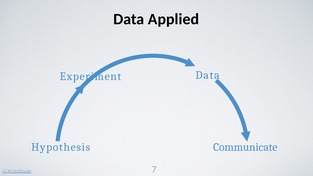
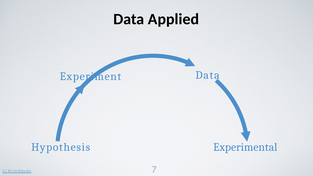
Communicate: Communicate -> Experimental (245, 147)
